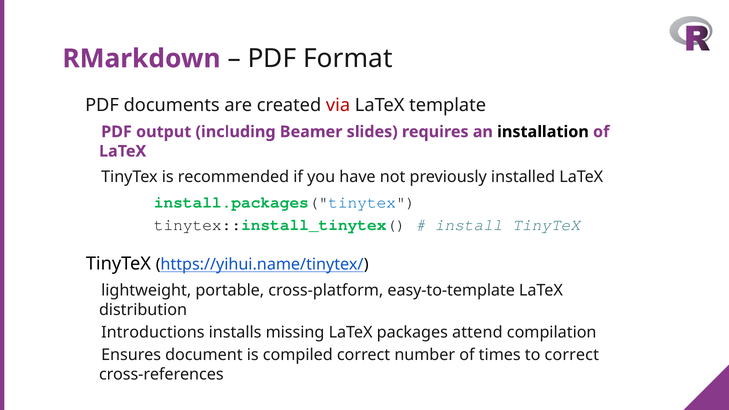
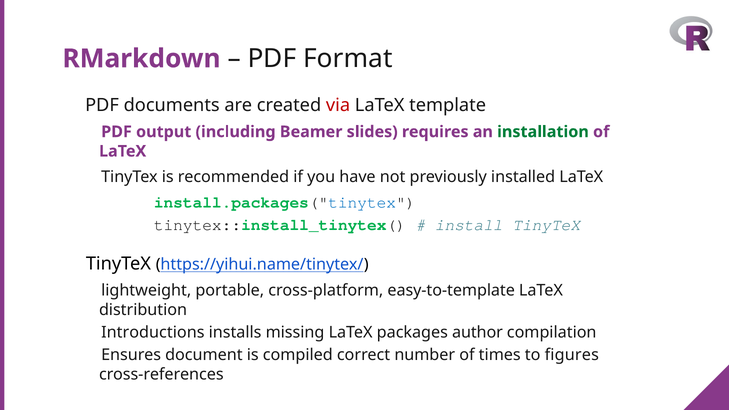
installation colour: black -> green (543, 132)
attend: attend -> author (477, 332)
to correct: correct -> figures (572, 355)
